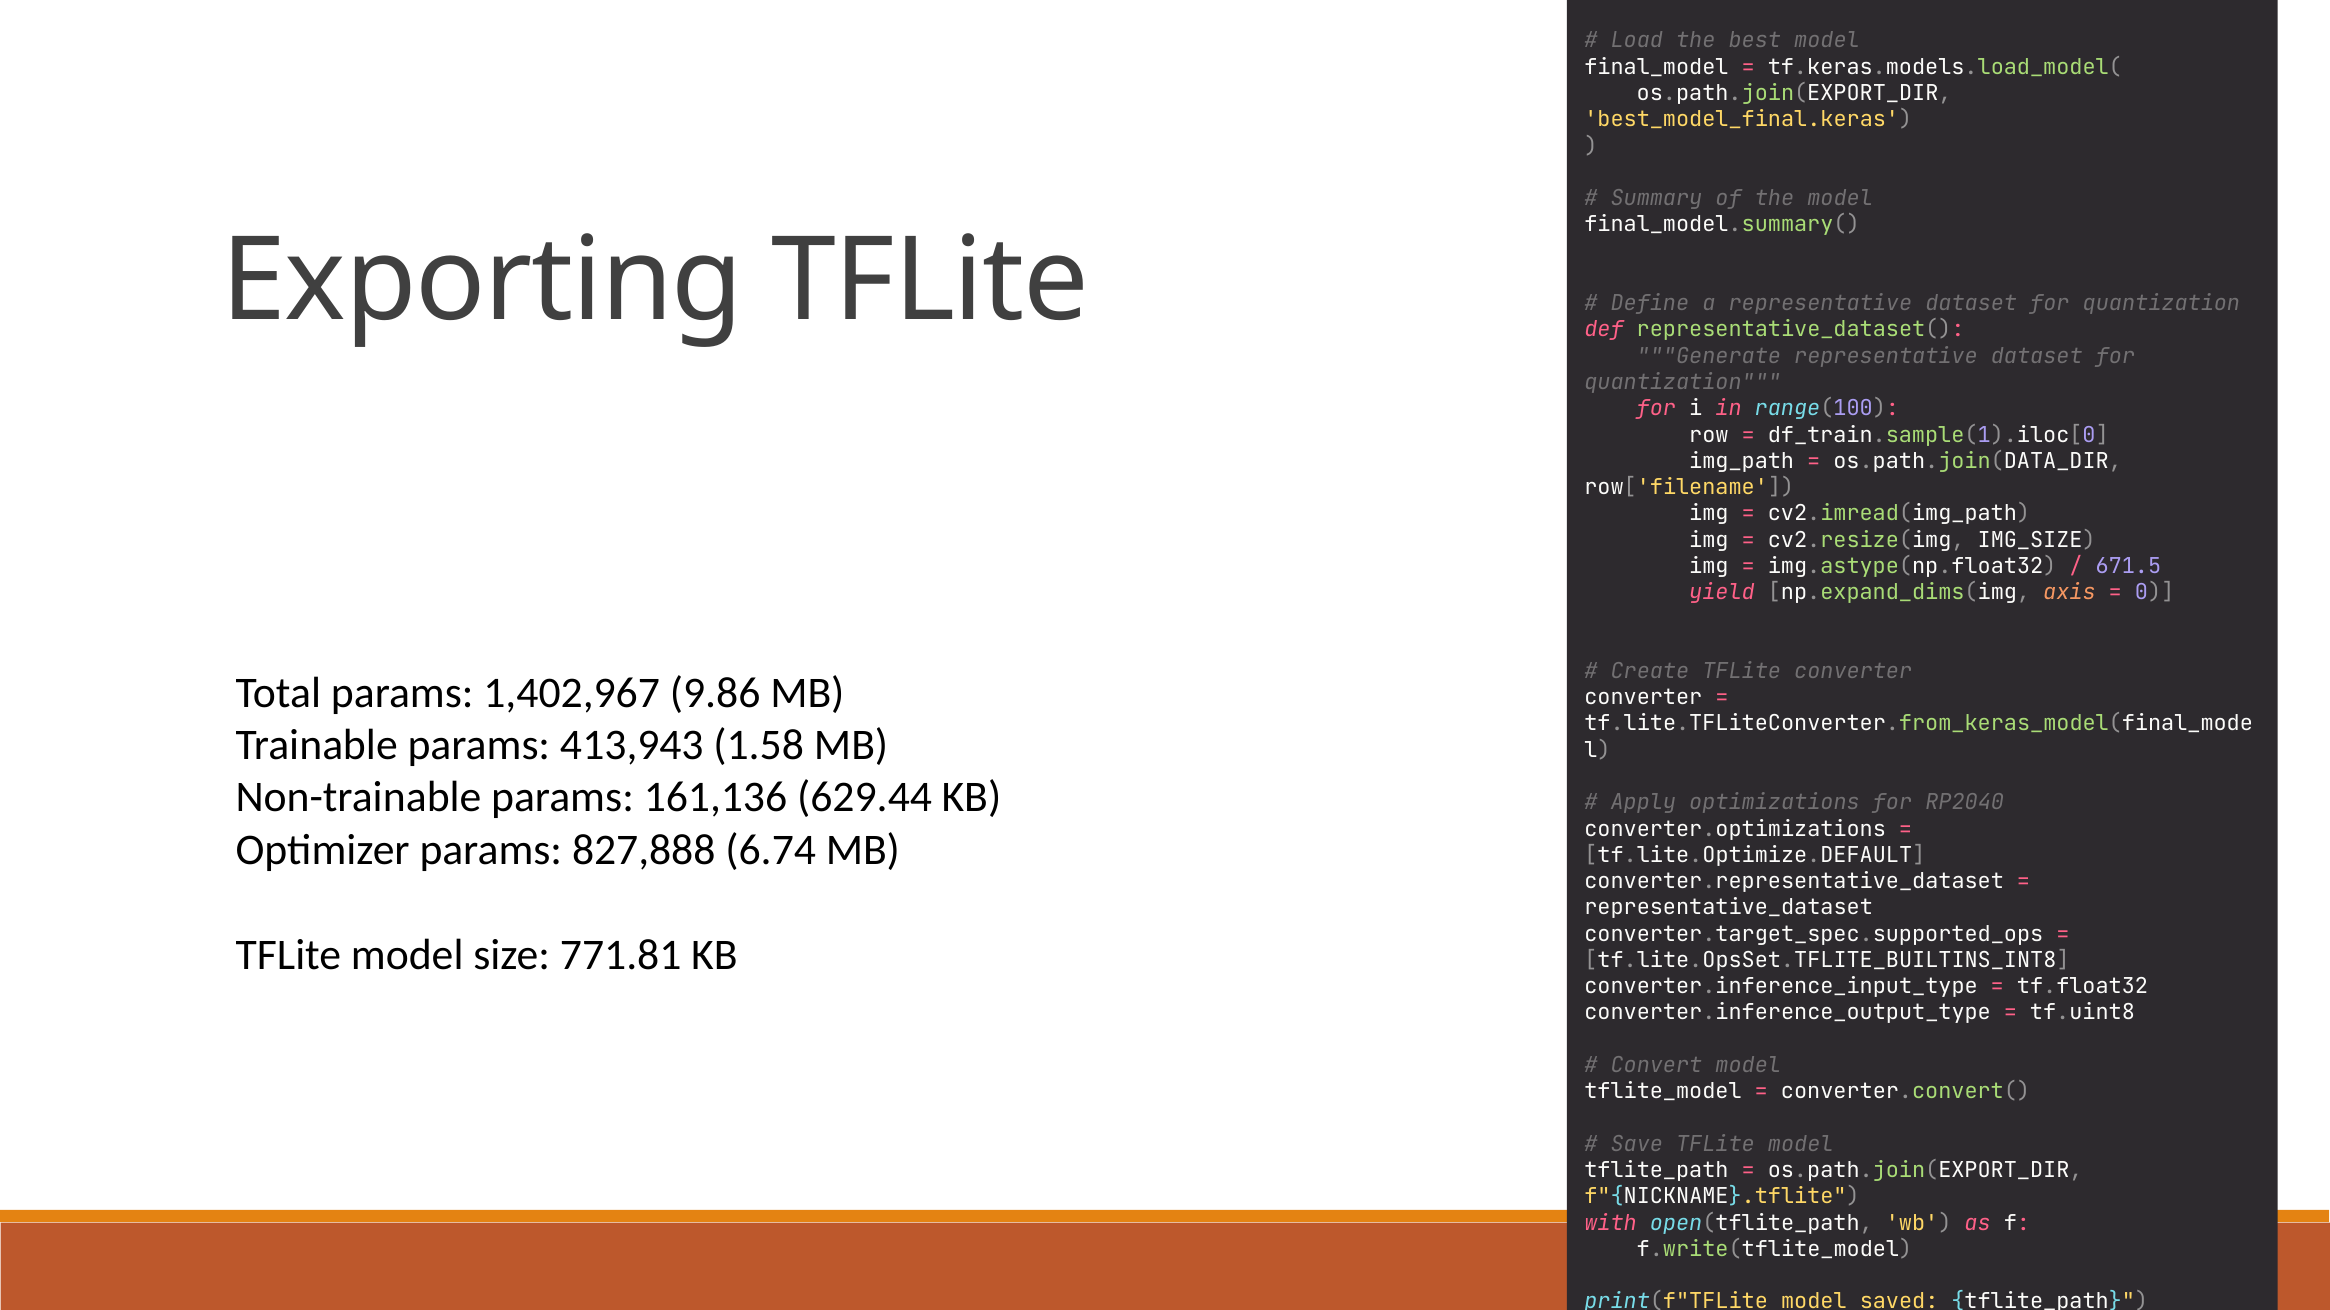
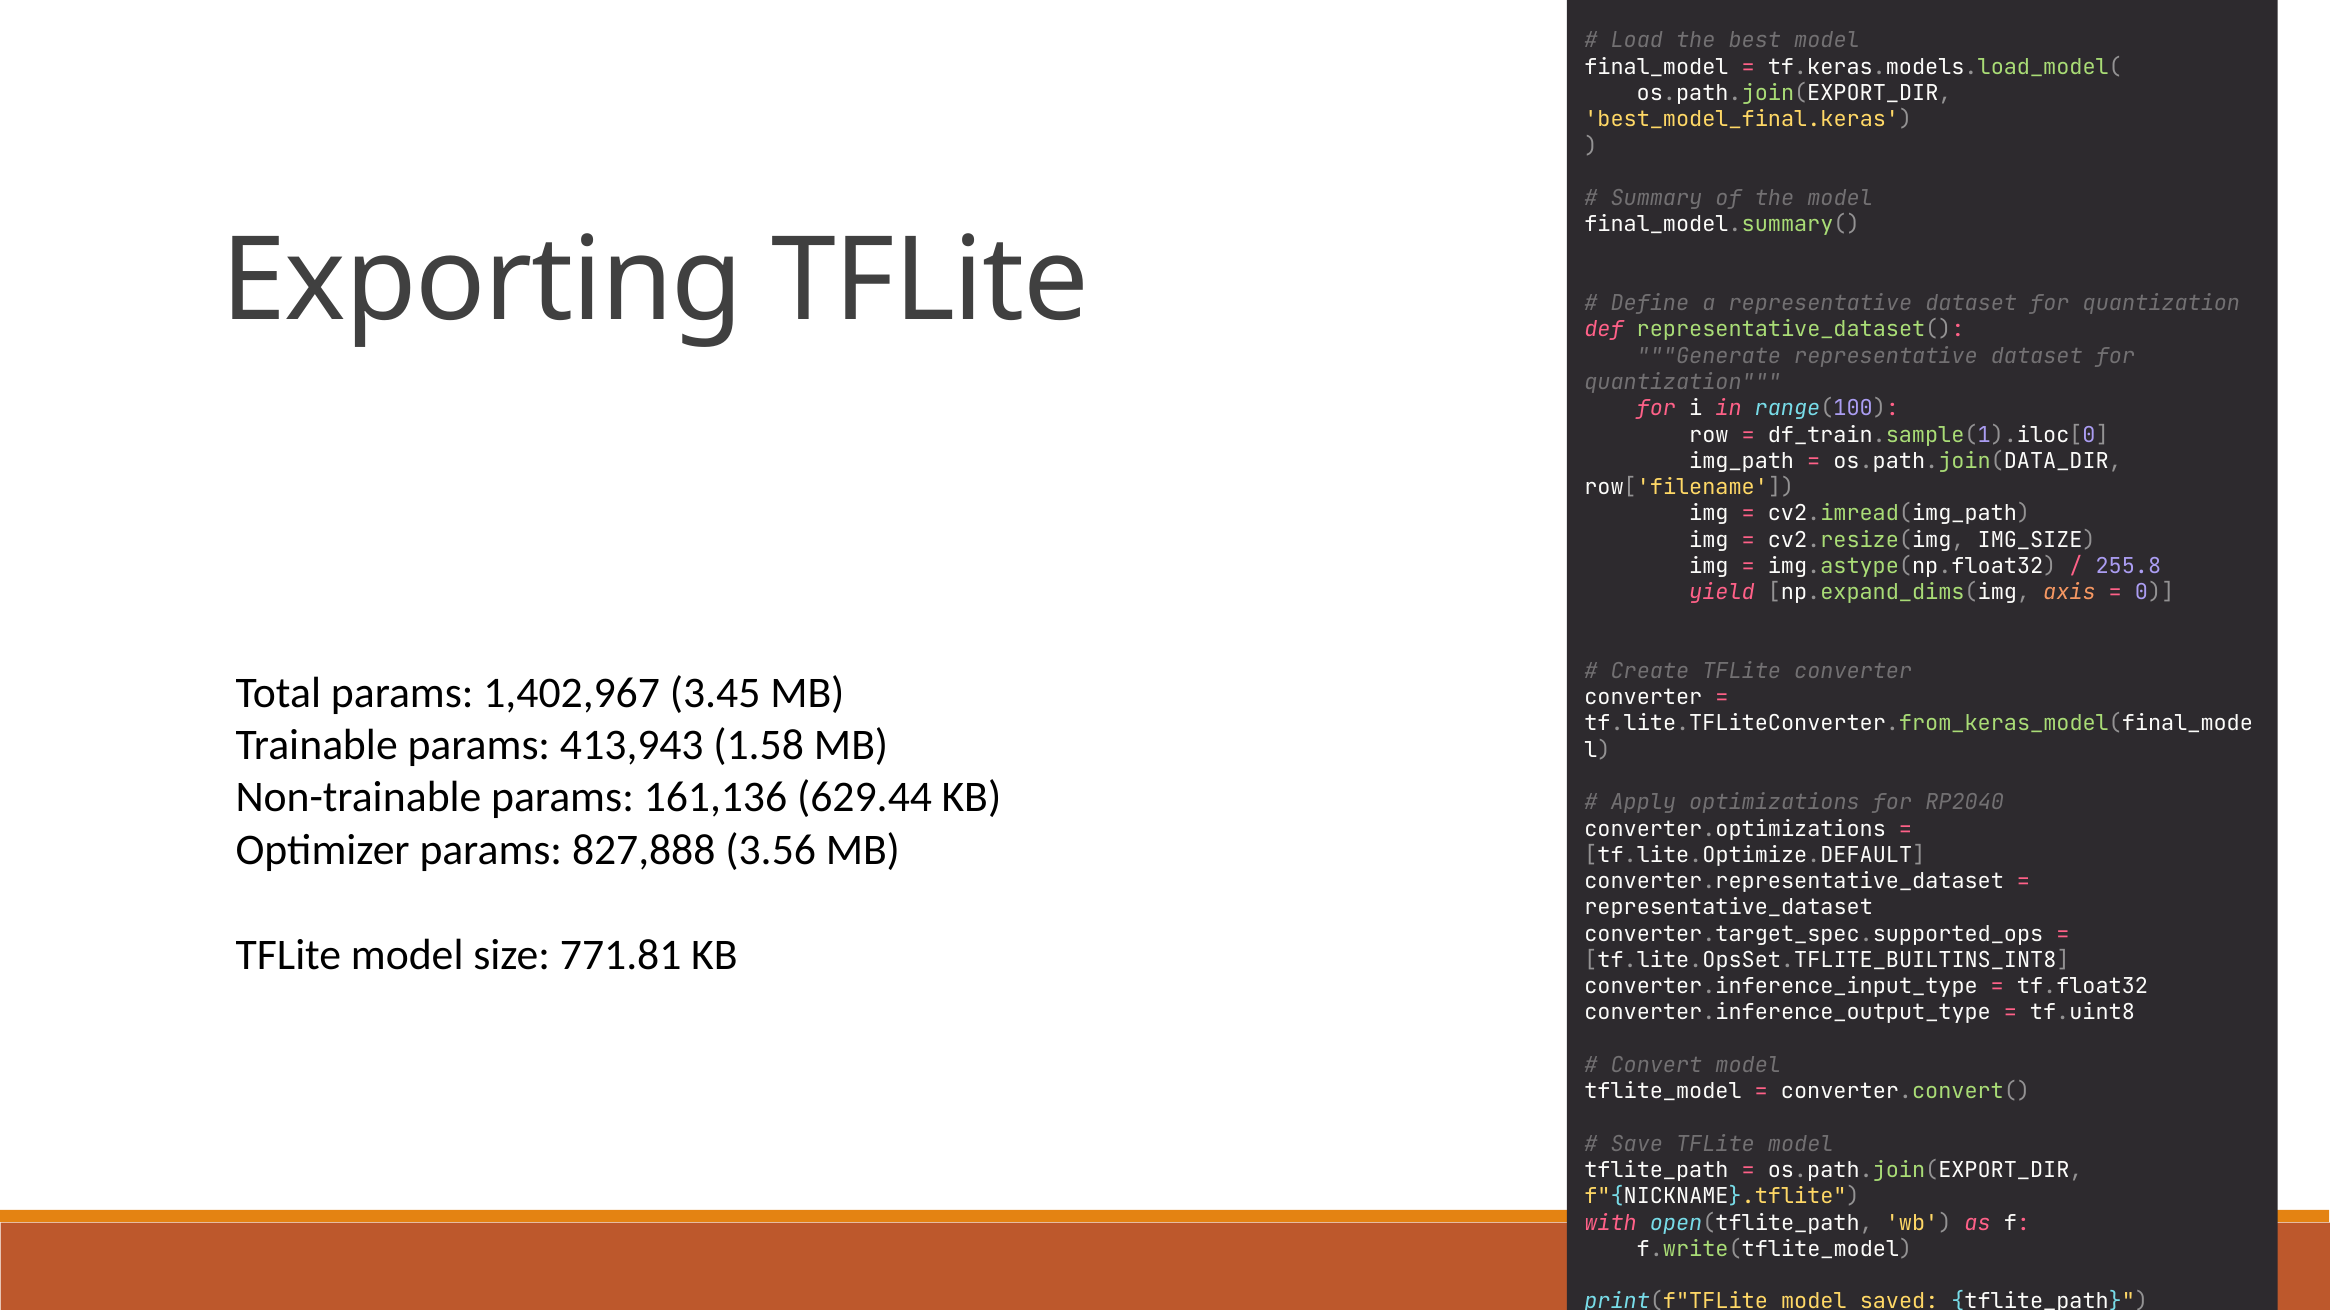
671.5: 671.5 -> 255.8 (2128, 566)
9.86: 9.86 -> 3.45 (715, 693)
6.74: 6.74 -> 3.56 (771, 850)
